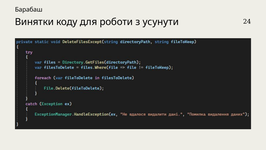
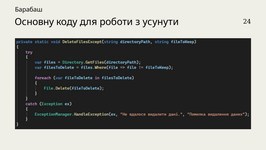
Винятки: Винятки -> Основну (34, 22)
